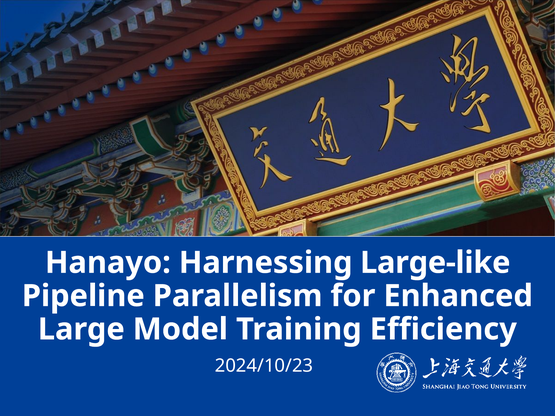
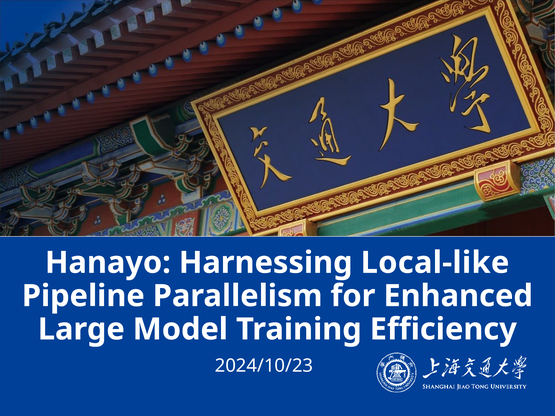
Large-like: Large-like -> Local-like (435, 263)
